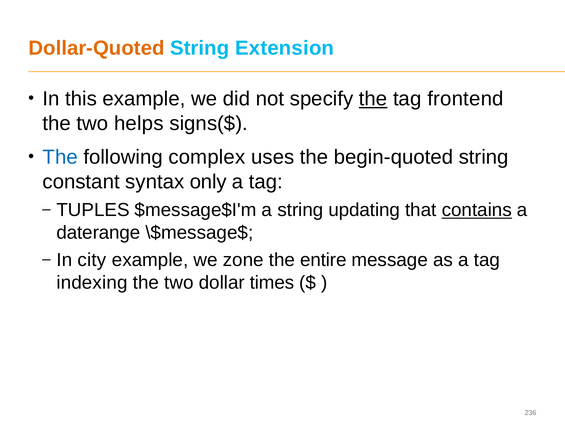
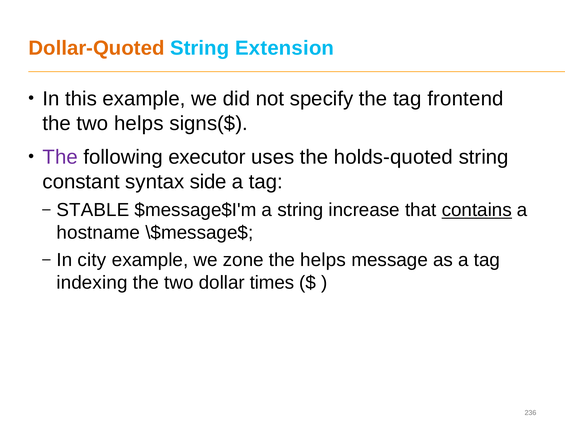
the underline: present -> none (373, 99)
The colour: blue -> purple (60, 158)
complex: complex -> executor (207, 158)
begin-quoted: begin-quoted -> holds-quoted (393, 158)
only: only -> side (208, 182)
TUPLES: TUPLES -> STABLE (93, 210)
updating: updating -> increase (364, 210)
daterange: daterange -> hostname (98, 233)
the entire: entire -> helps (323, 260)
